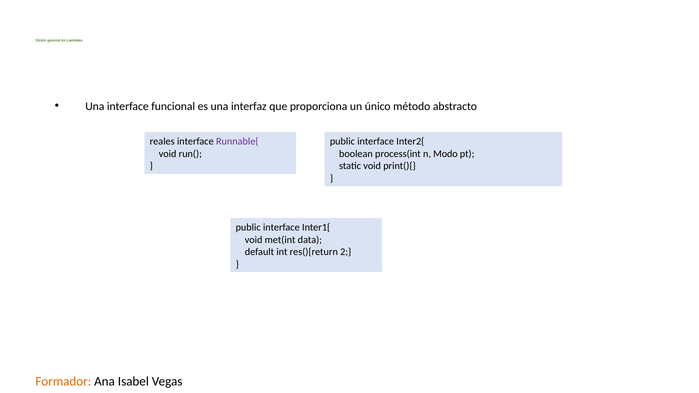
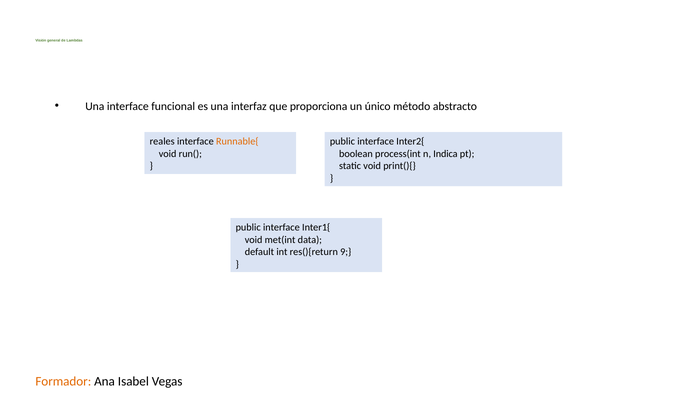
Runnable{ colour: purple -> orange (237, 142)
Modo: Modo -> Indica (445, 154)
2: 2 -> 9 (346, 252)
